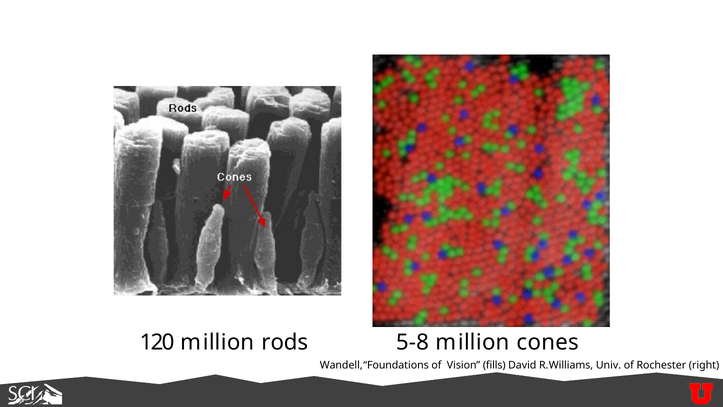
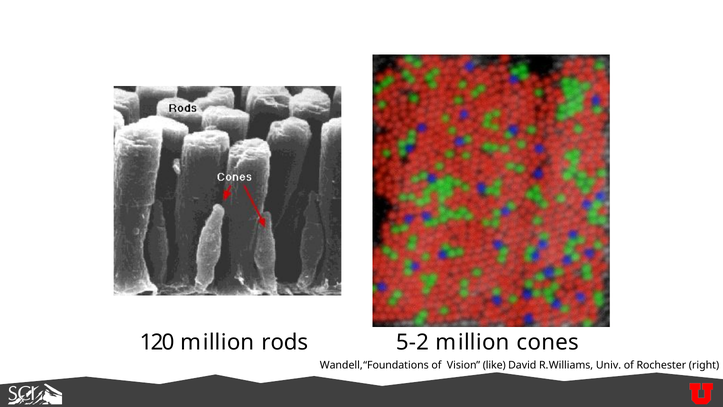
5-8: 5-8 -> 5-2 (412, 342)
fills: fills -> like (494, 365)
